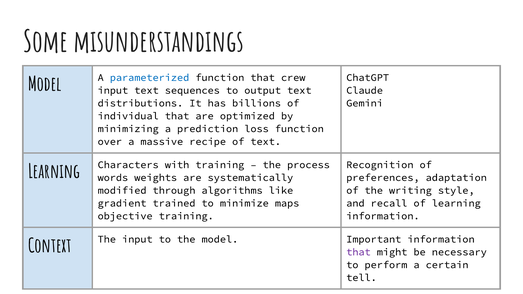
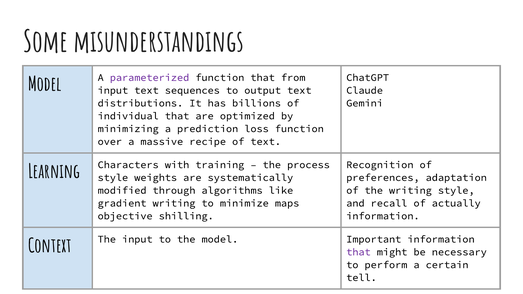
parameterized colour: blue -> purple (150, 78)
crew: crew -> from (293, 78)
words: words -> style (113, 178)
gradient trained: trained -> writing (174, 203)
of learning: learning -> actually (456, 203)
objective training: training -> shilling (186, 216)
